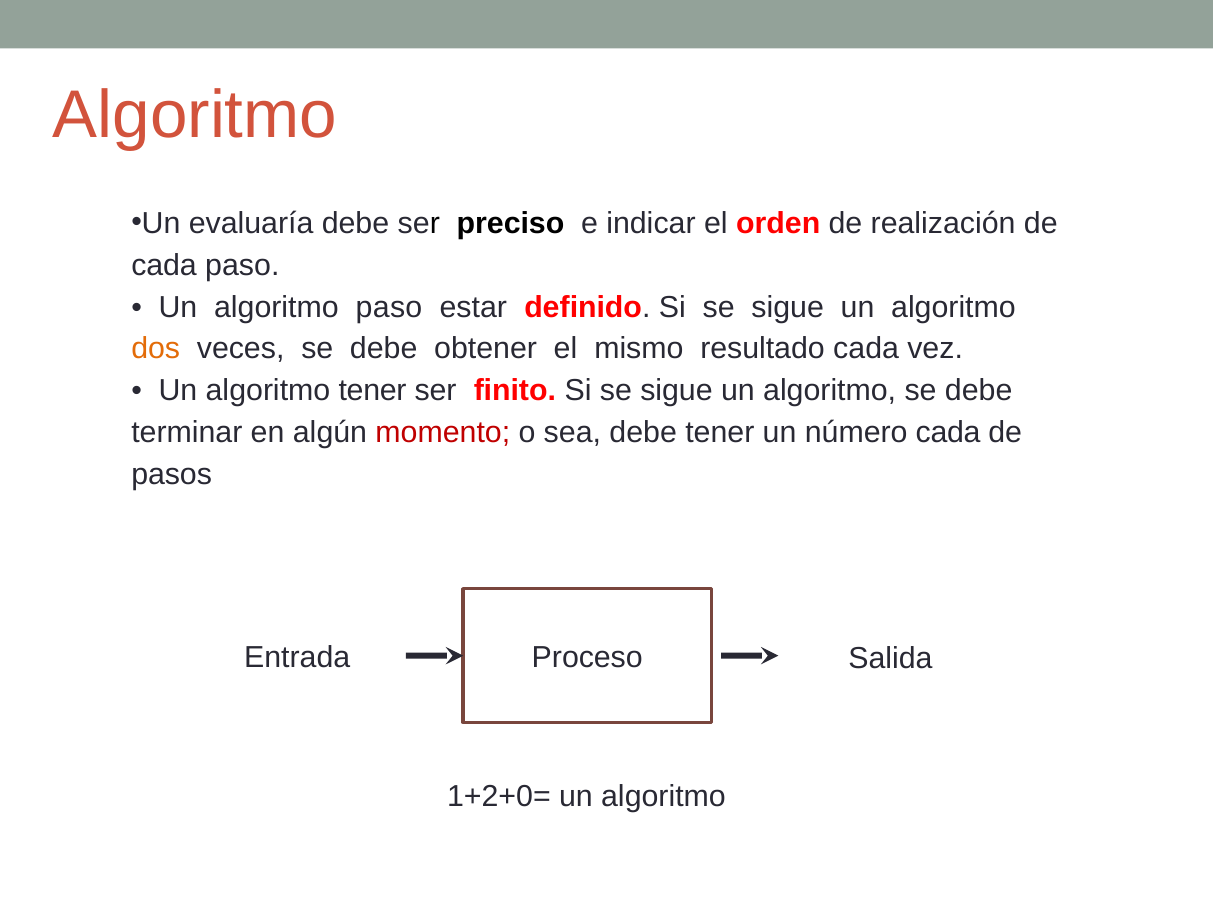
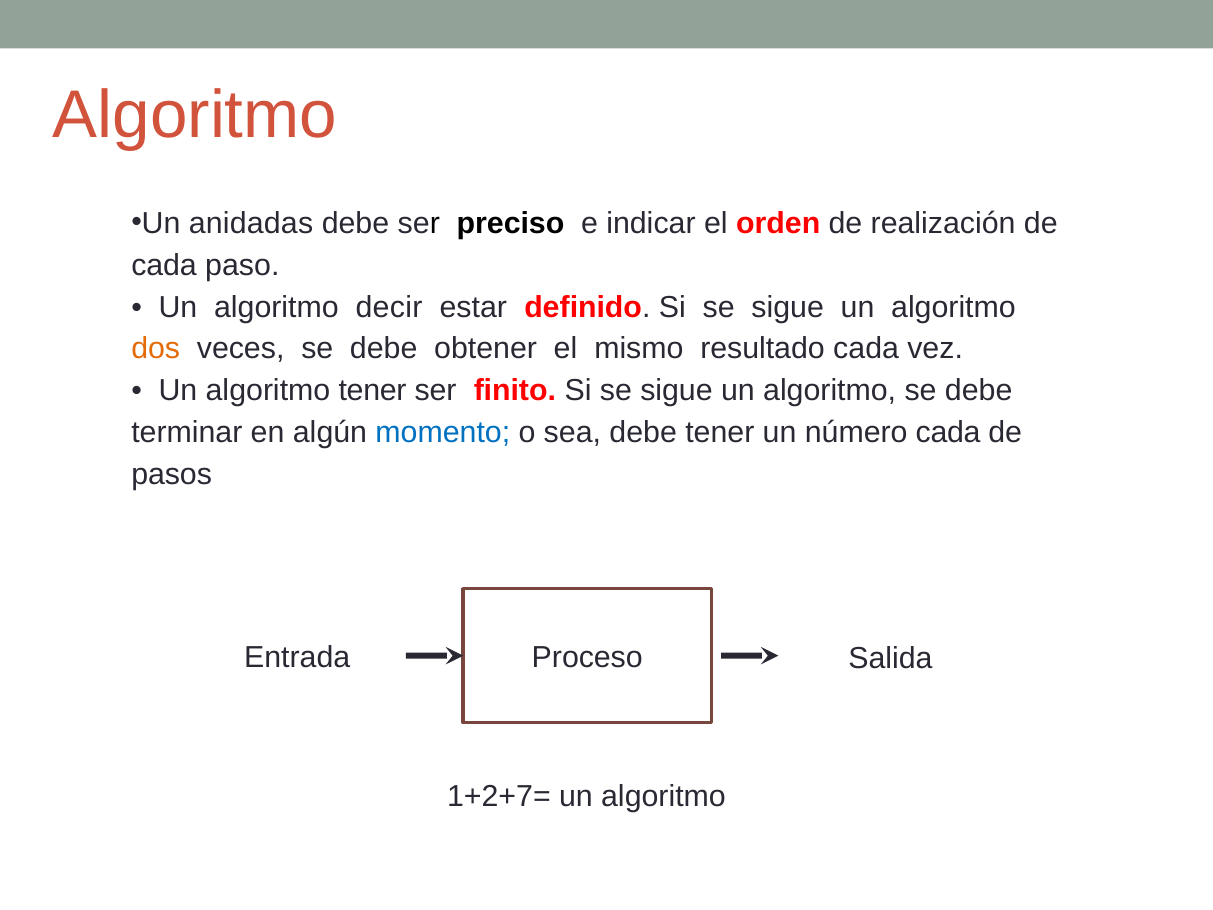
evaluaría: evaluaría -> anidadas (251, 223)
algoritmo paso: paso -> decir (389, 307)
momento colour: red -> blue (443, 432)
1+2+0=: 1+2+0= -> 1+2+7= (499, 796)
